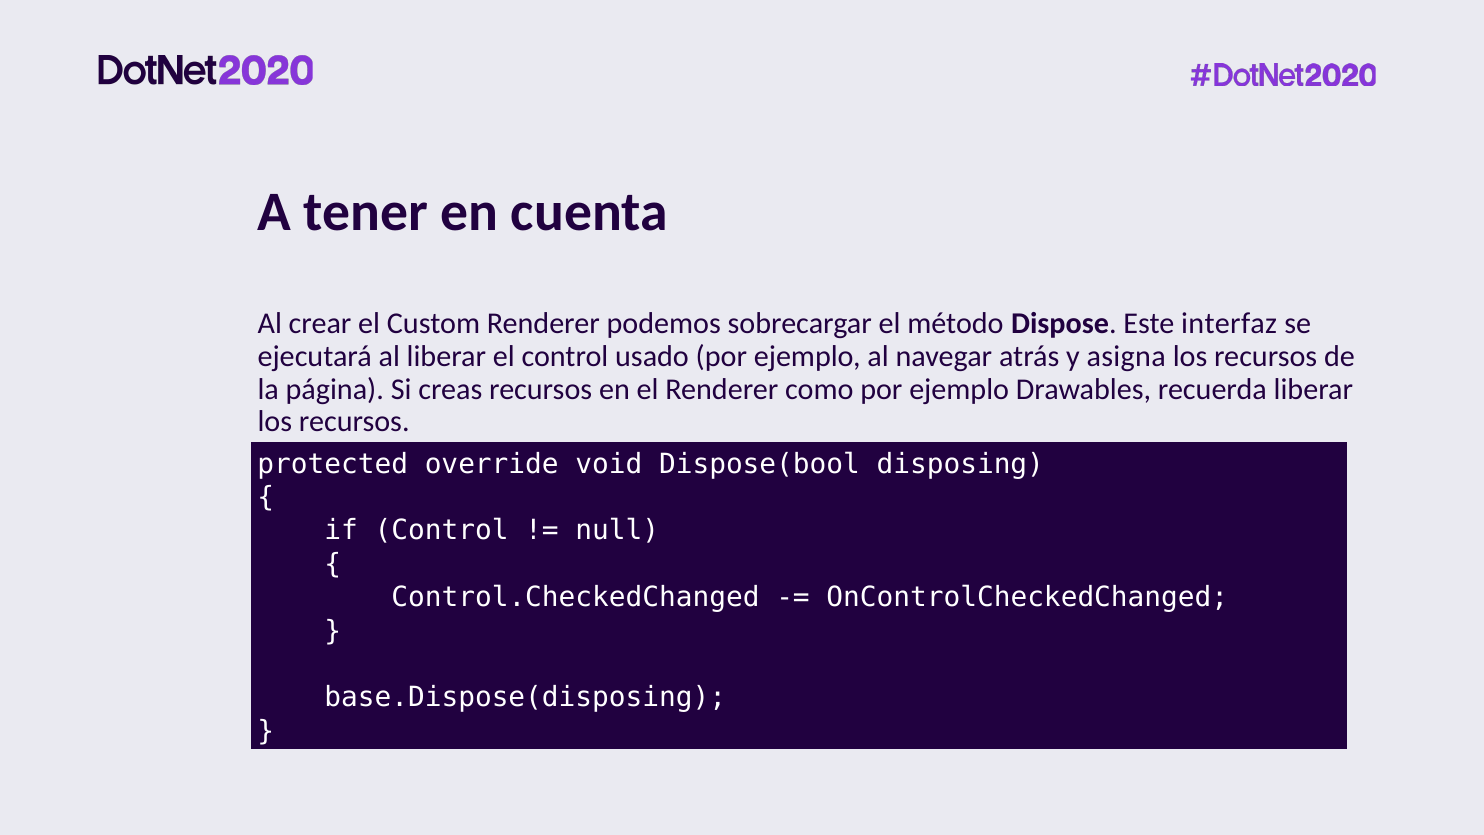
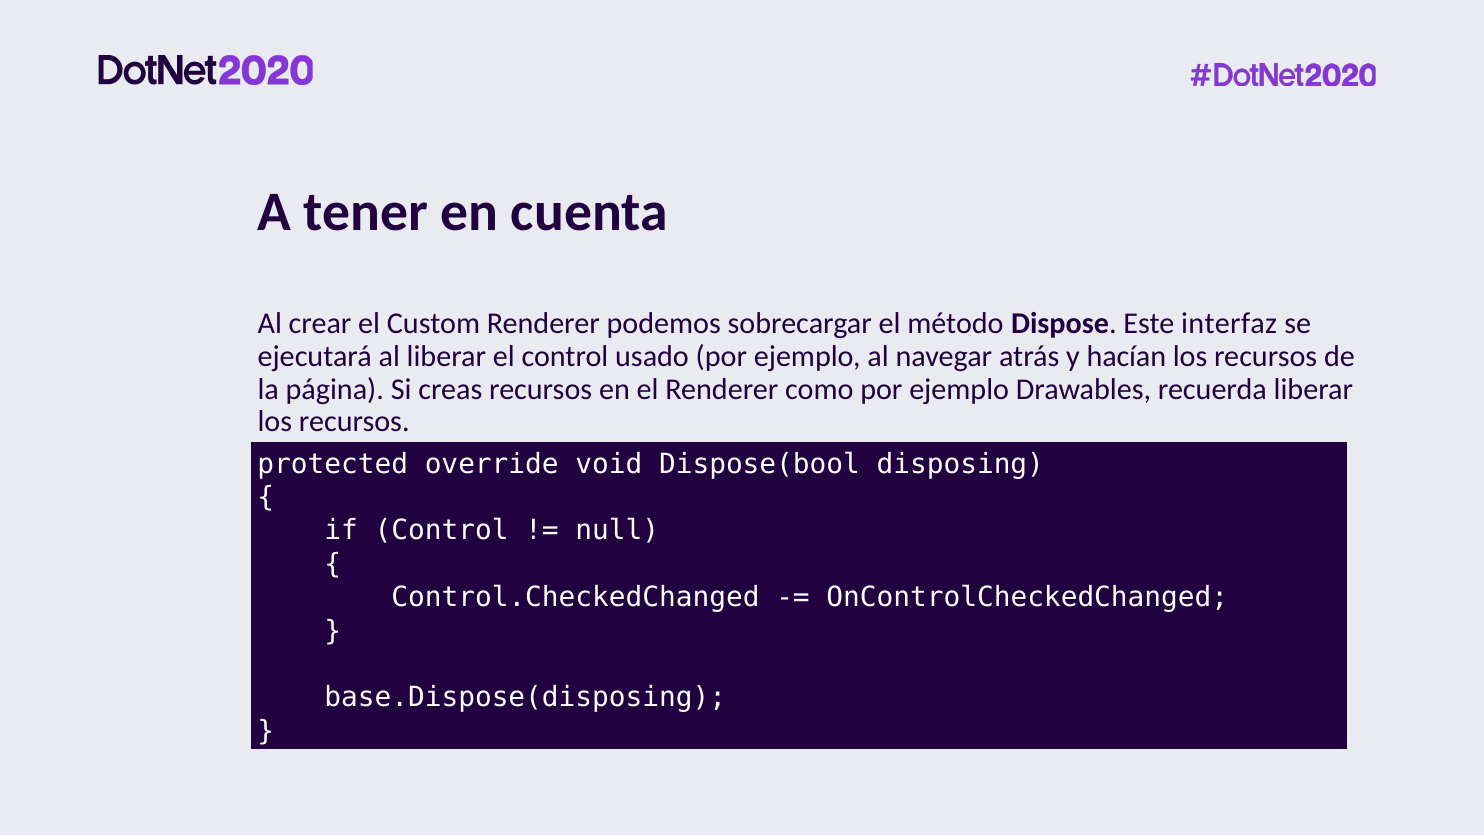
asigna: asigna -> hacían (1126, 357)
